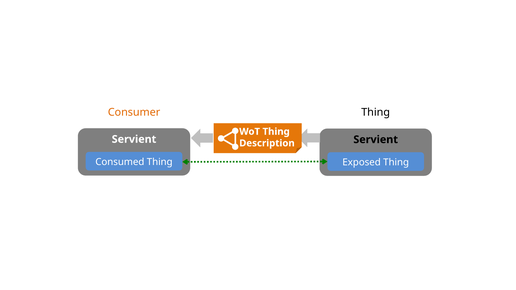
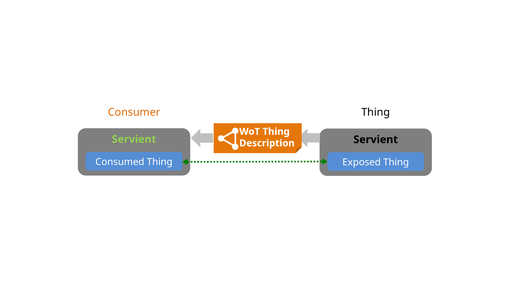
Servient colour: white -> light green (134, 139)
